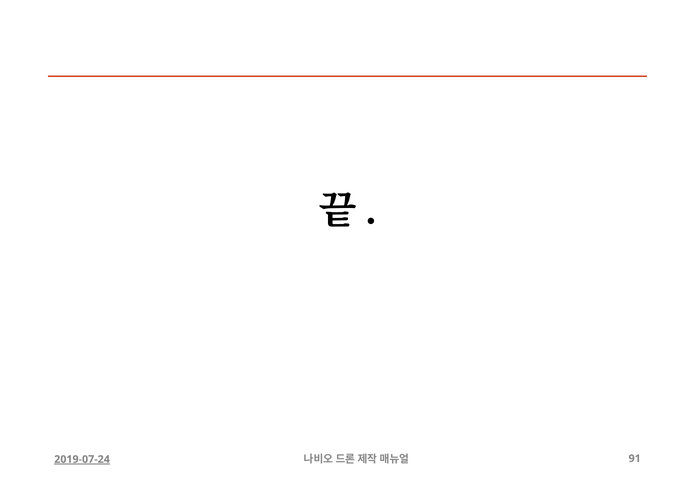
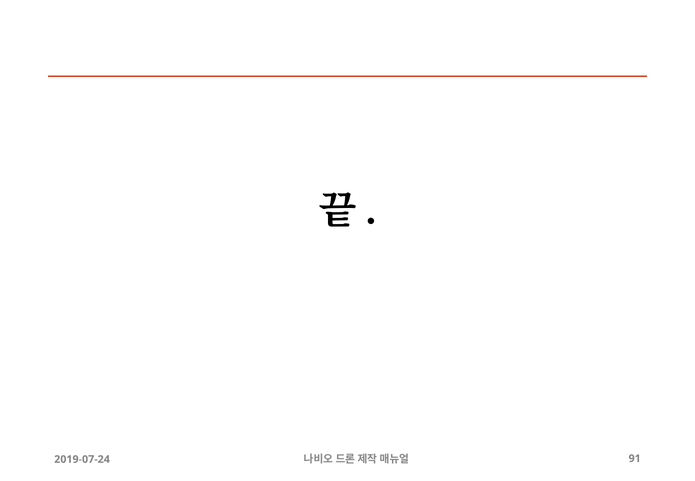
2019-07-24 underline: present -> none (82, 459)
